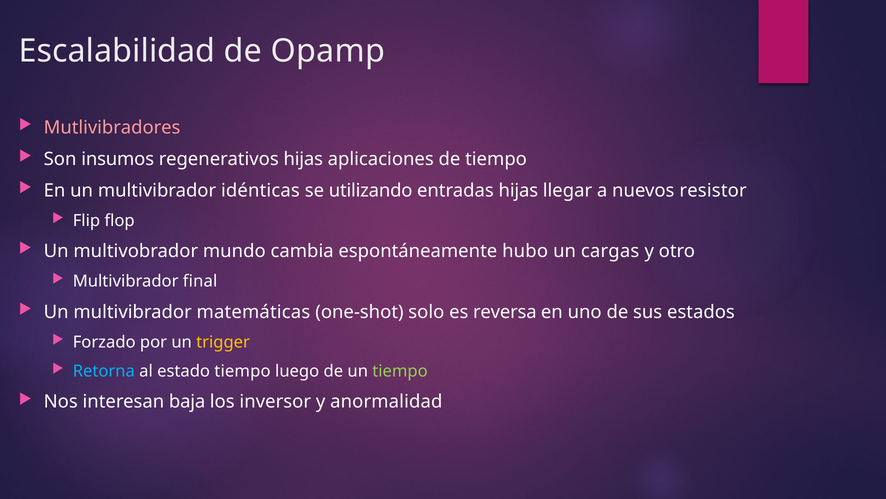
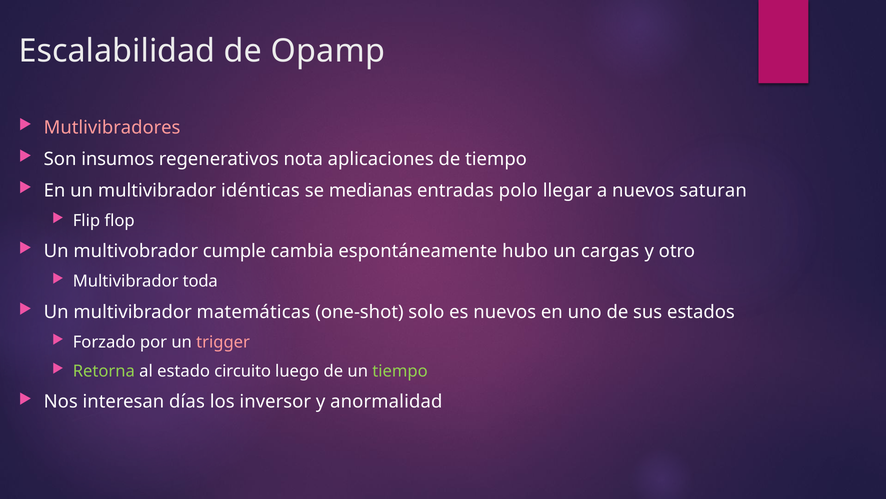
regenerativos hijas: hijas -> nota (303, 159)
utilizando: utilizando -> medianas (371, 190)
entradas hijas: hijas -> polo (518, 190)
resistor: resistor -> saturan (713, 190)
mundo: mundo -> cumple (234, 251)
final: final -> toda (200, 281)
es reversa: reversa -> nuevos (505, 312)
trigger colour: yellow -> pink (223, 342)
Retorna colour: light blue -> light green (104, 371)
estado tiempo: tiempo -> circuito (243, 371)
baja: baja -> días (187, 401)
